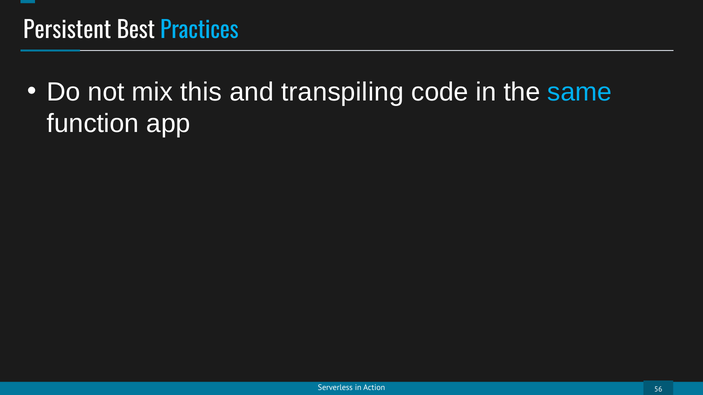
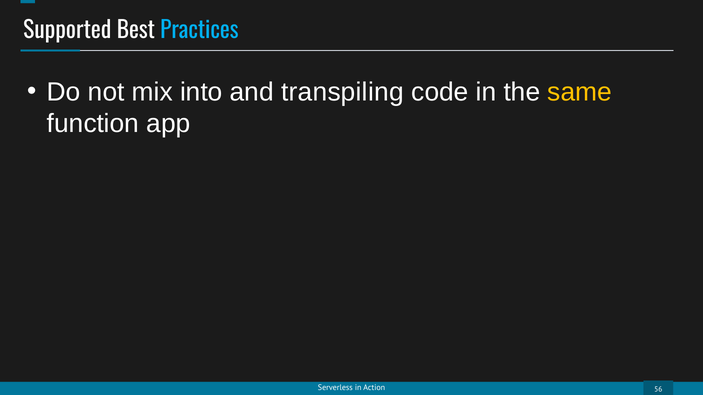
Persistent: Persistent -> Supported (67, 31)
this: this -> into (201, 92)
same colour: light blue -> yellow (580, 92)
